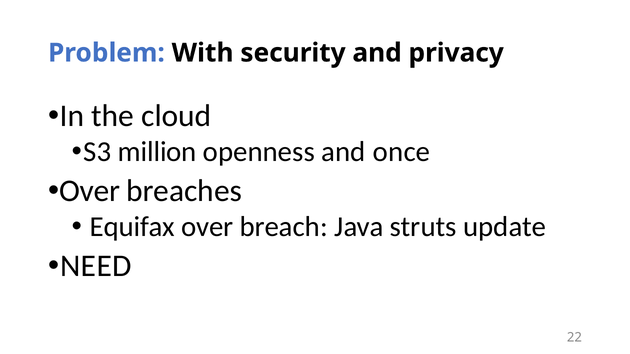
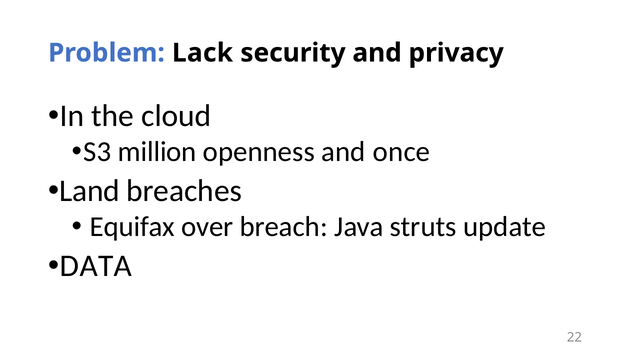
With: With -> Lack (202, 53)
Over: Over -> Land (90, 191)
NEED: NEED -> DATA (96, 266)
